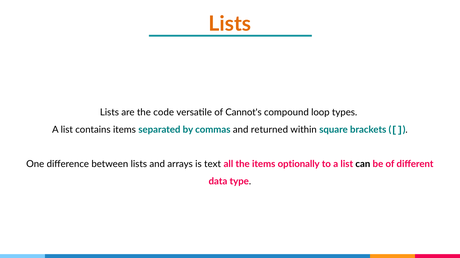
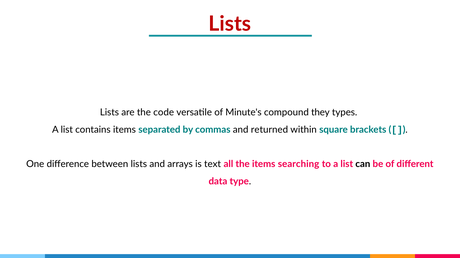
Lists colour: orange -> red (230, 24)
Cannot's: Cannot's -> Minute's (243, 113)
loop: loop -> they (320, 113)
optionally: optionally -> searching (299, 164)
